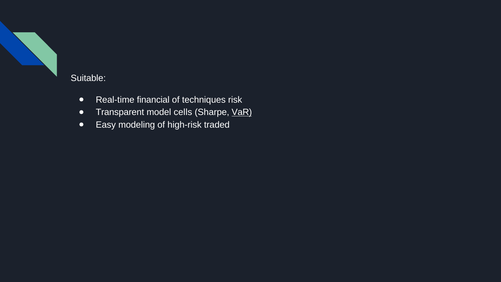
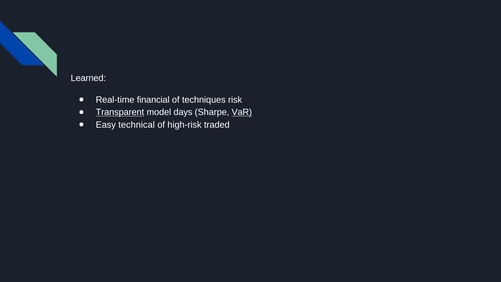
Suitable: Suitable -> Learned (88, 78)
Transparent underline: none -> present (120, 112)
cells: cells -> days (183, 112)
modeling: modeling -> technical (137, 125)
